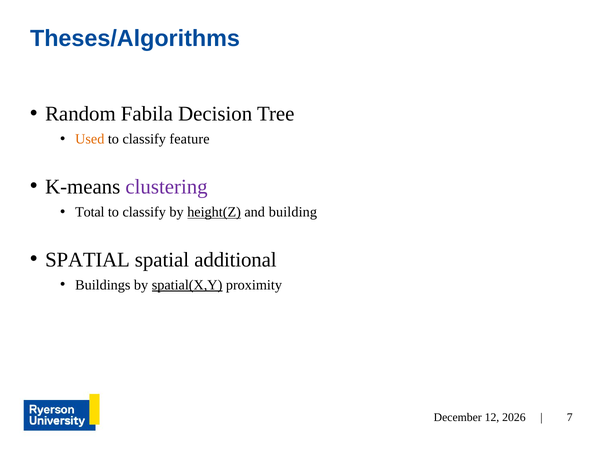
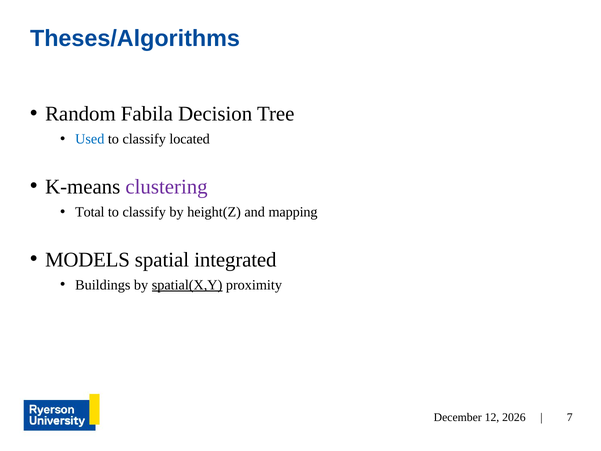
Used colour: orange -> blue (90, 139)
feature: feature -> located (190, 139)
height(Z underline: present -> none (214, 212)
building: building -> mapping (293, 212)
SPATIAL: SPATIAL -> MODELS (88, 259)
additional: additional -> integrated (235, 259)
